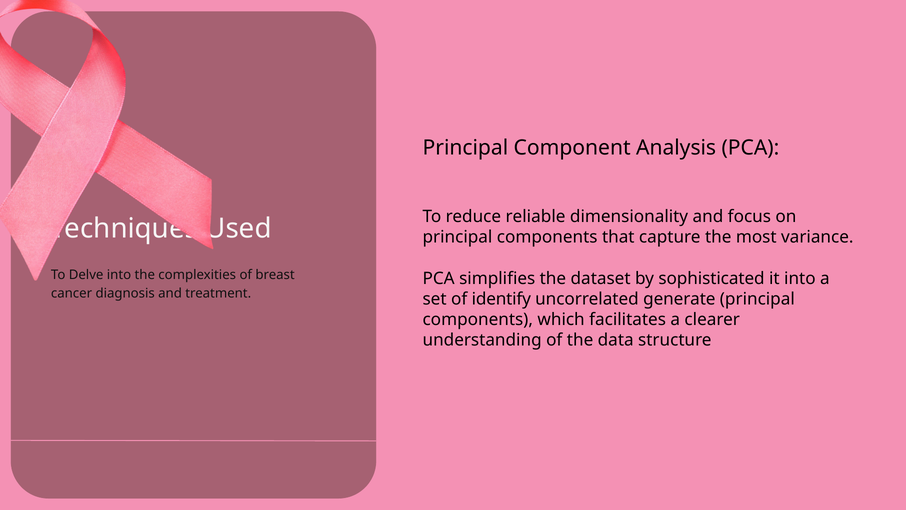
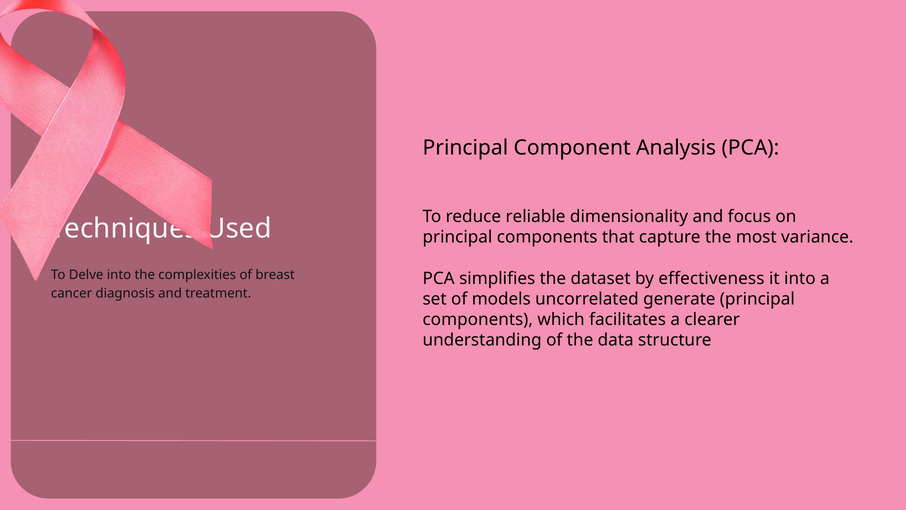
sophisticated: sophisticated -> effectiveness (711, 278)
identify: identify -> models (501, 299)
